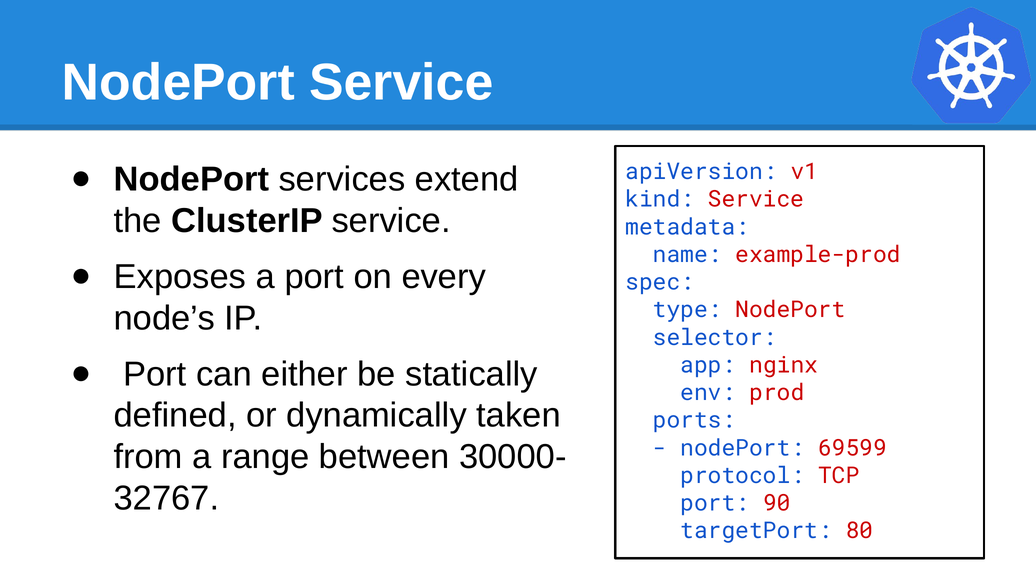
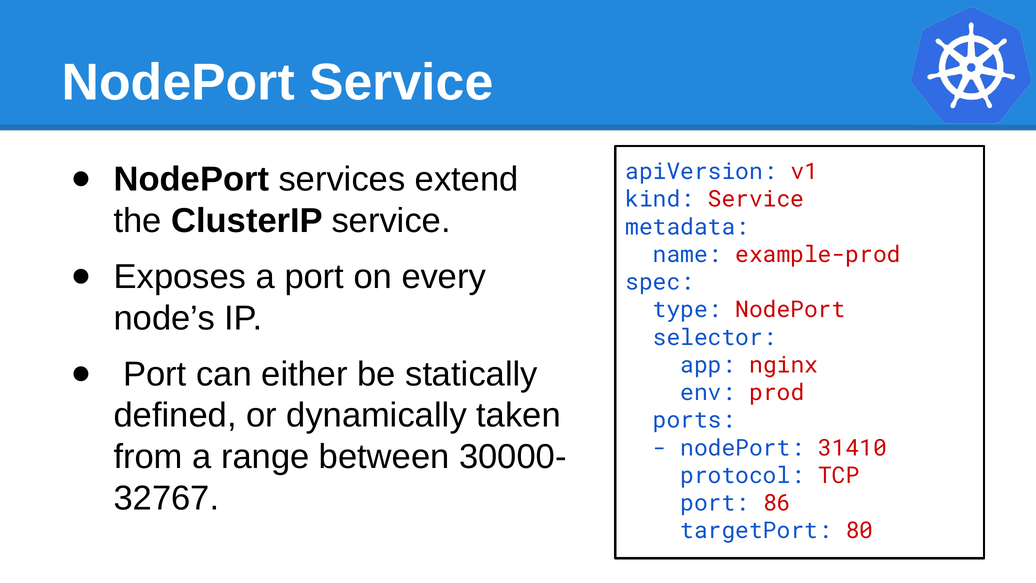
69599: 69599 -> 31410 (853, 448)
90: 90 -> 86 (777, 503)
